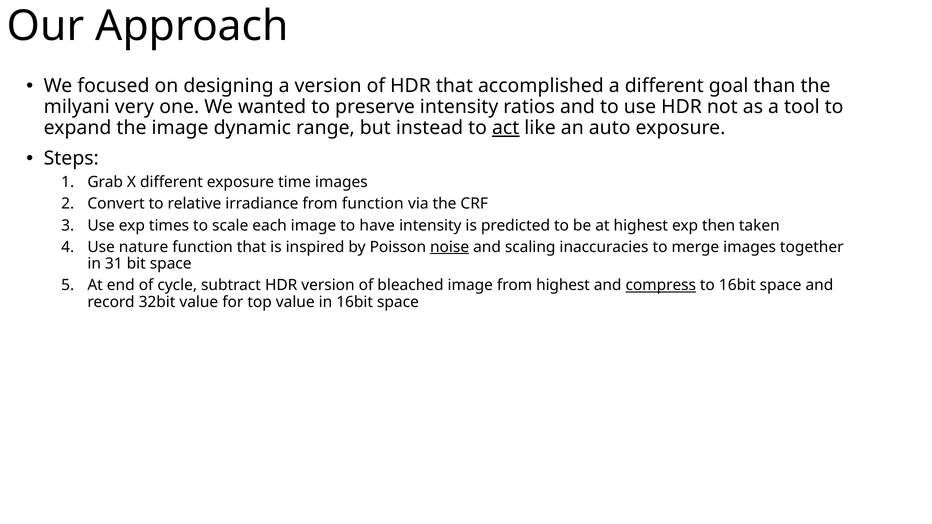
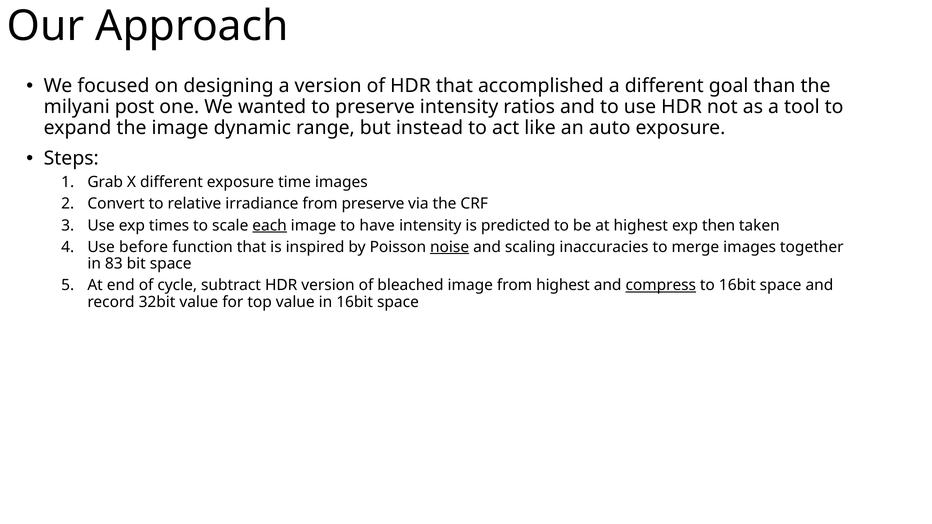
very: very -> post (135, 107)
act underline: present -> none (506, 128)
from function: function -> preserve (373, 204)
each underline: none -> present (270, 226)
nature: nature -> before (144, 247)
31: 31 -> 83 (114, 264)
